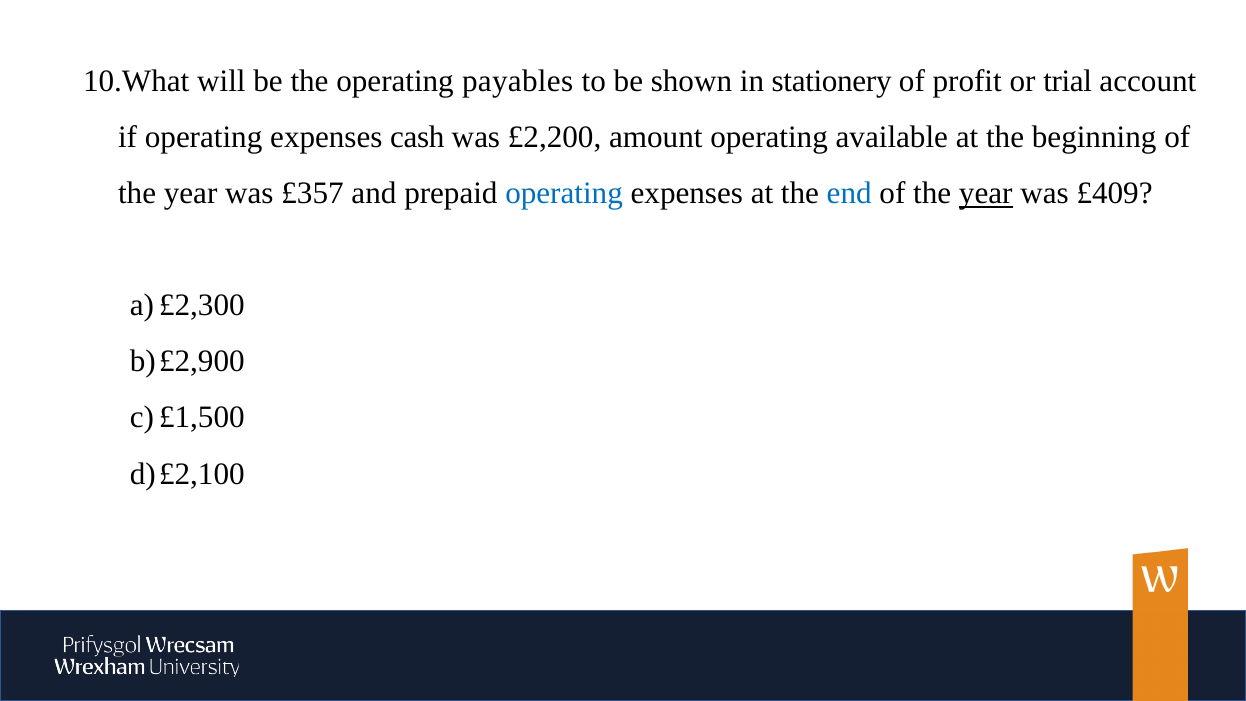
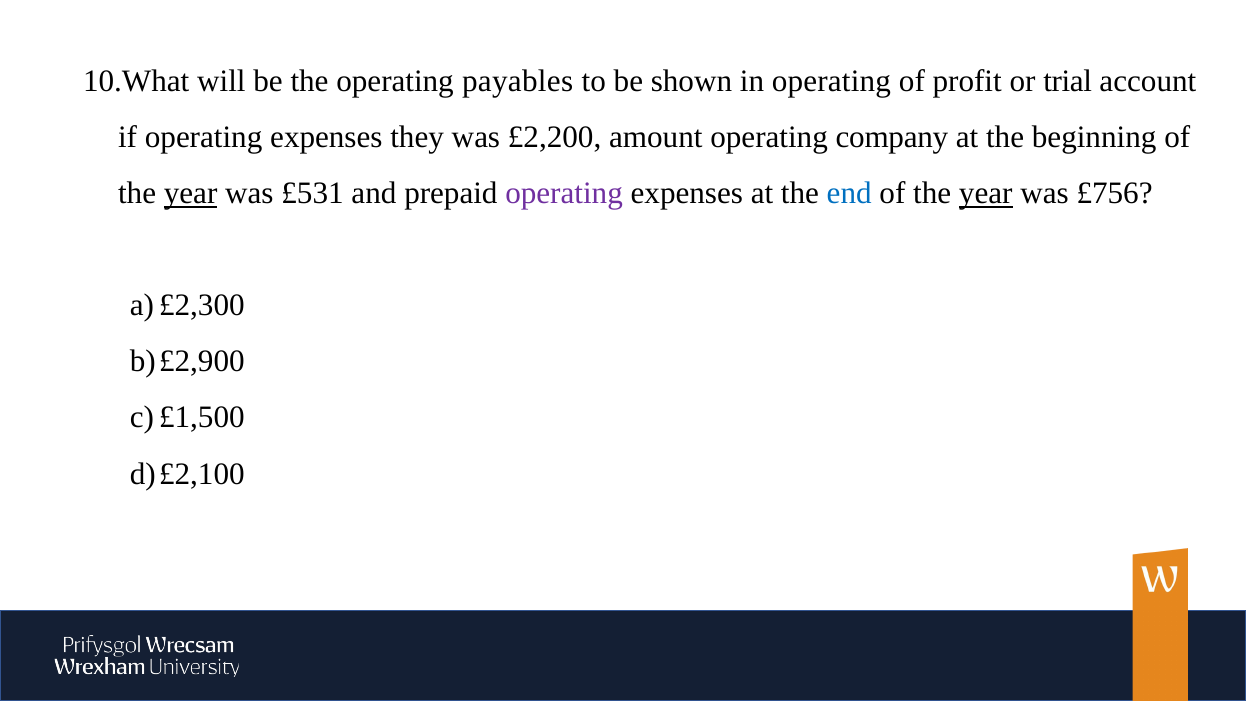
in stationery: stationery -> operating (831, 81)
cash: cash -> they (417, 137)
available: available -> company (892, 137)
year underline: none -> present (191, 193)
£357: £357 -> £531 (313, 193)
operating colour: blue -> purple (564, 193)
£409: £409 -> £756 (1115, 193)
